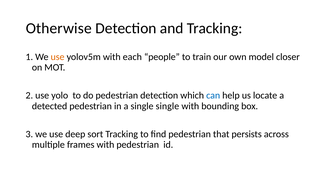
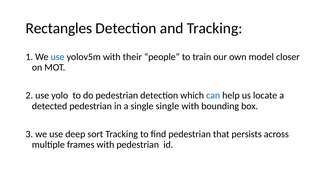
Otherwise: Otherwise -> Rectangles (59, 28)
use colour: orange -> blue (58, 57)
each: each -> their (132, 57)
